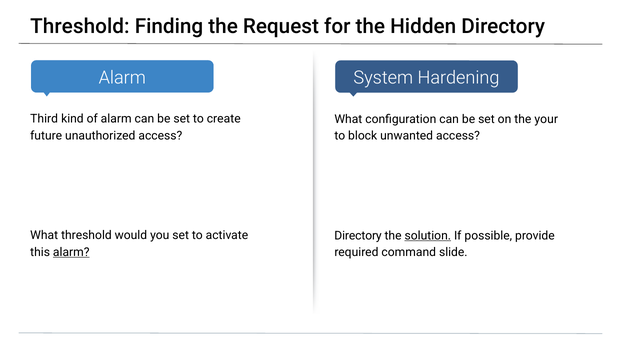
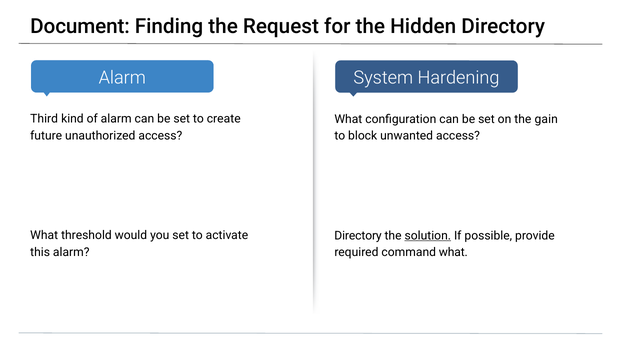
Threshold: Threshold -> Document (80, 26)
your: your -> gain (546, 119)
alarm underline: present -> none (71, 252)
command slide: slide -> what (453, 252)
